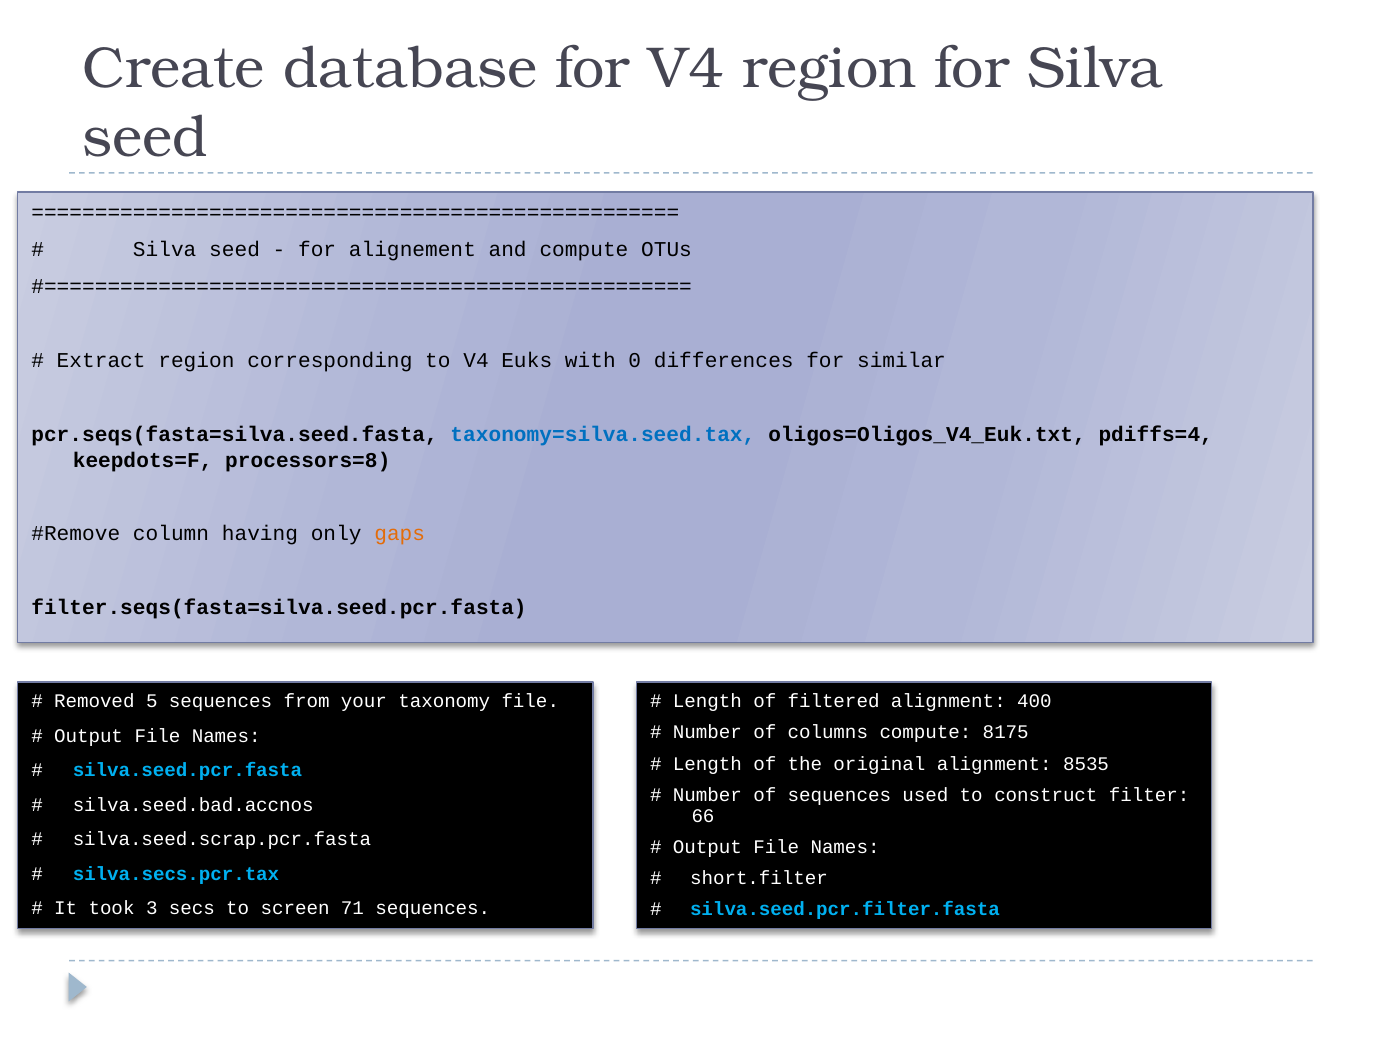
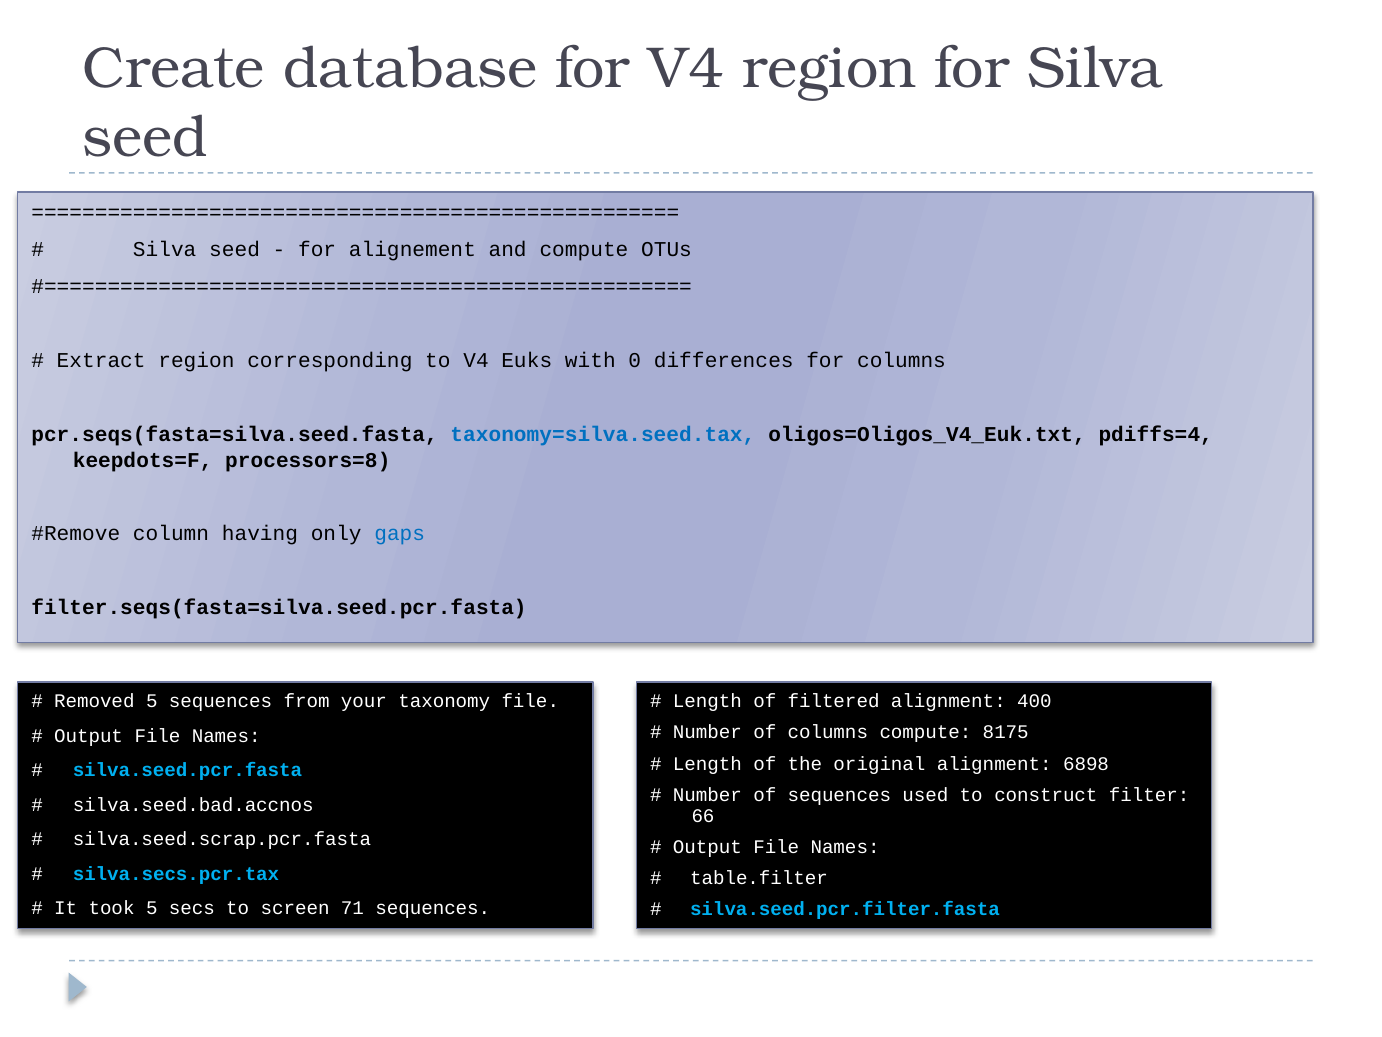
for similar: similar -> columns (901, 361)
gaps colour: orange -> blue (400, 534)
8535: 8535 -> 6898 (1086, 763)
short.filter: short.filter -> table.filter (759, 878)
took 3: 3 -> 5 (152, 908)
